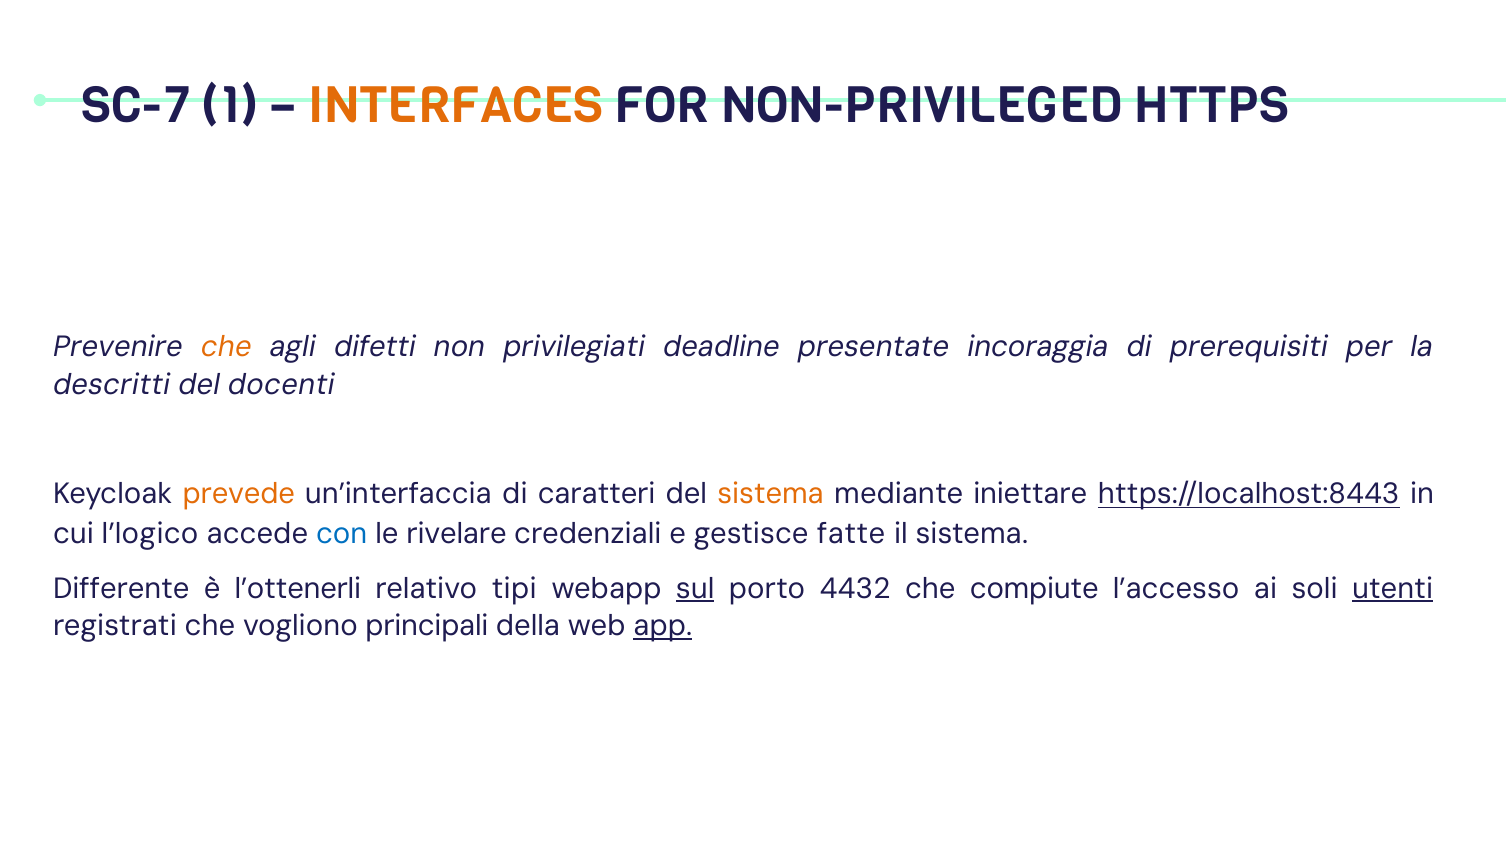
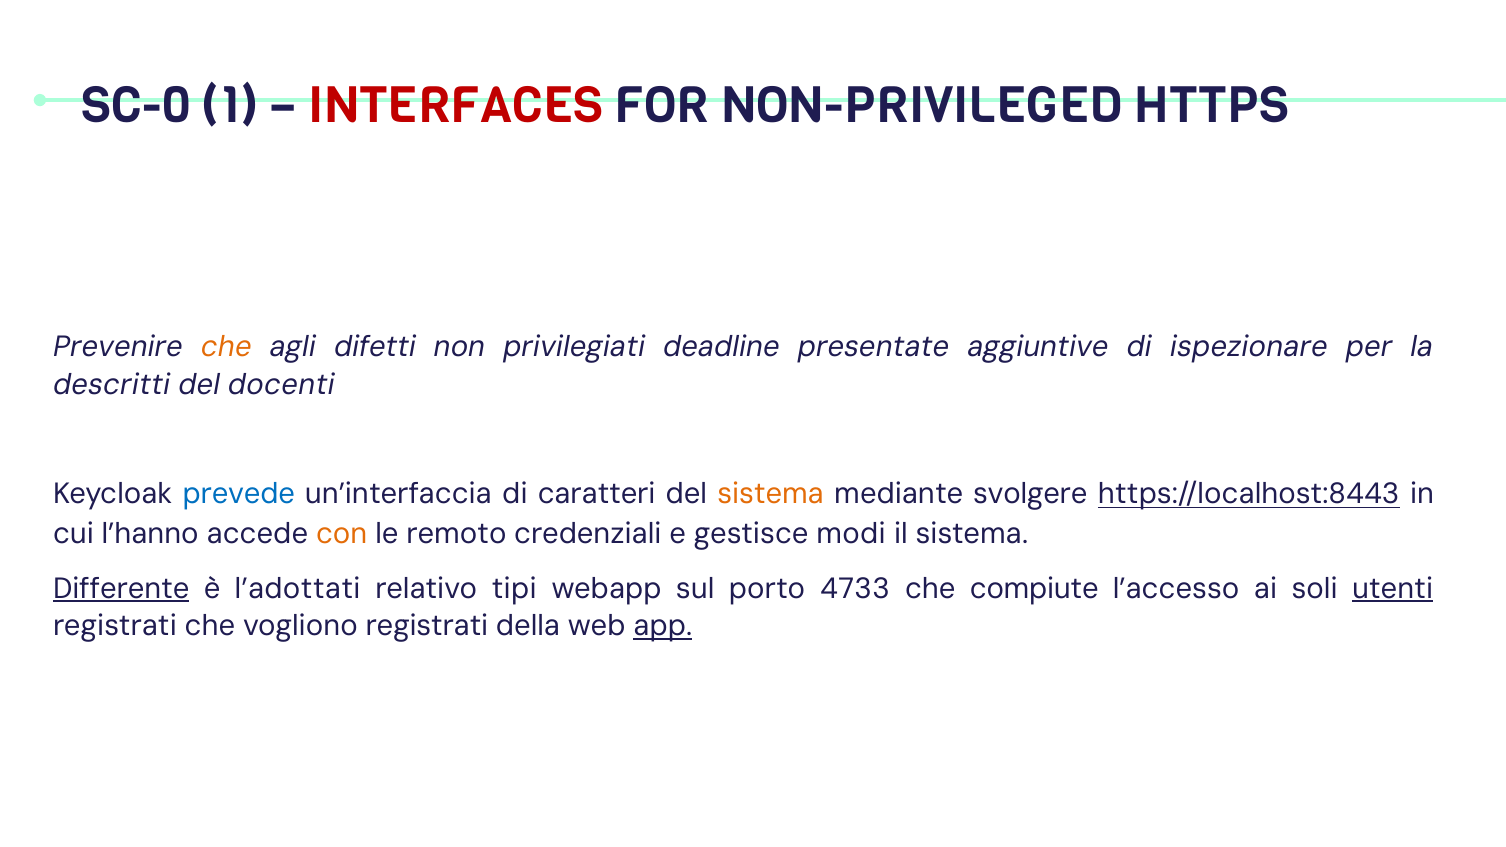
SC-7: SC-7 -> SC-0 (136, 106)
INTERFACES colour: orange -> red (456, 106)
incoraggia: incoraggia -> aggiuntive (1038, 347)
prerequisiti: prerequisiti -> ispezionare (1249, 347)
prevede colour: orange -> blue (239, 494)
iniettare: iniettare -> svolgere (1030, 494)
l’logico: l’logico -> l’hanno (150, 534)
con colour: blue -> orange (342, 534)
rivelare: rivelare -> remoto (456, 534)
fatte: fatte -> modi (851, 534)
Differente underline: none -> present (121, 589)
l’ottenerli: l’ottenerli -> l’adottati (298, 589)
sul underline: present -> none (695, 589)
4432: 4432 -> 4733 (855, 589)
vogliono principali: principali -> registrati (427, 626)
